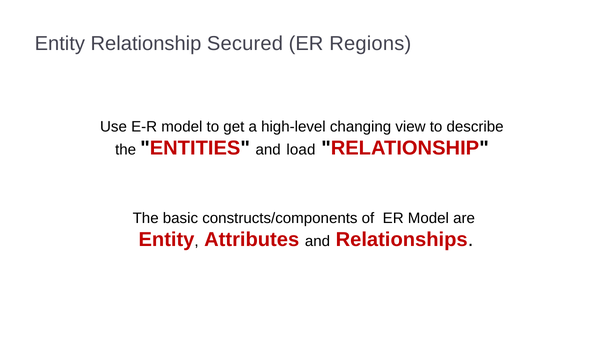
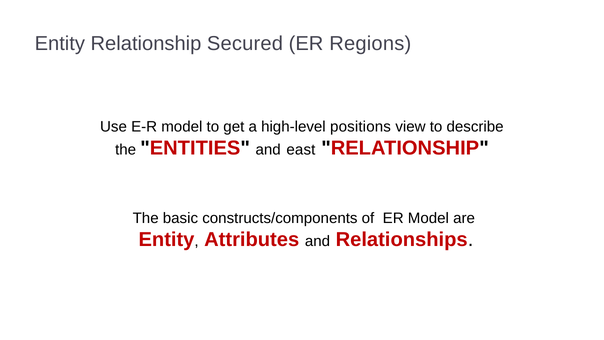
changing: changing -> positions (361, 127)
load: load -> east (301, 150)
